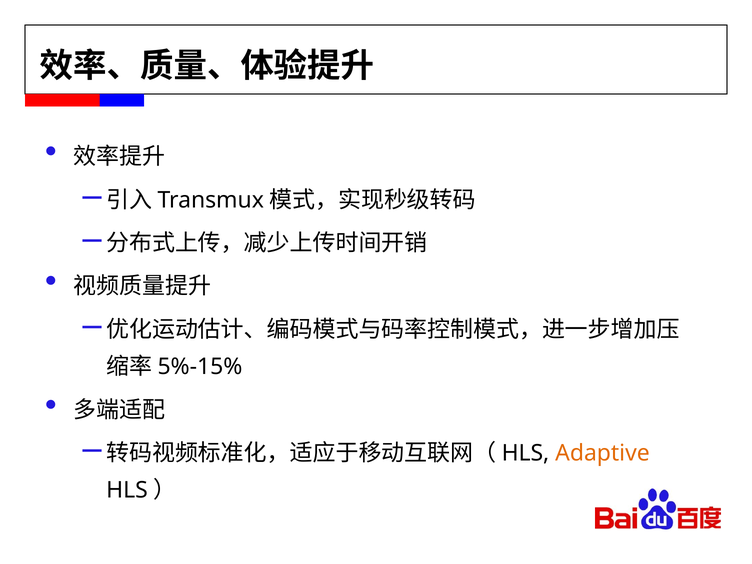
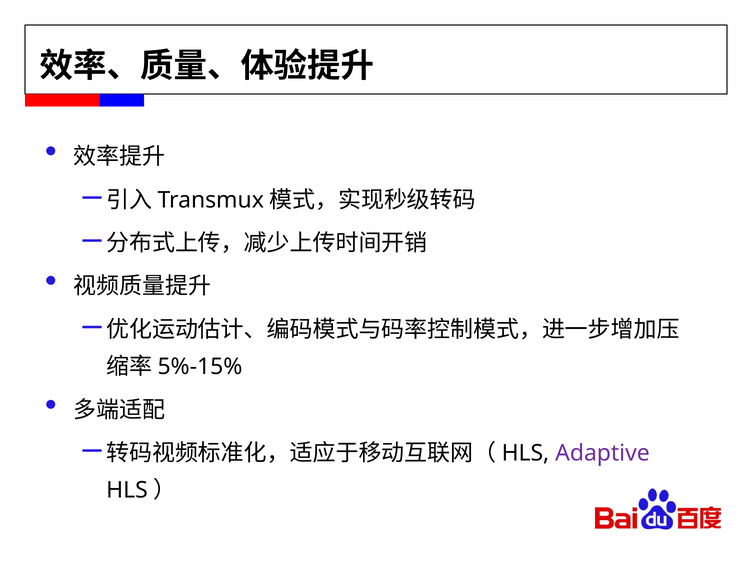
Adaptive colour: orange -> purple (602, 453)
